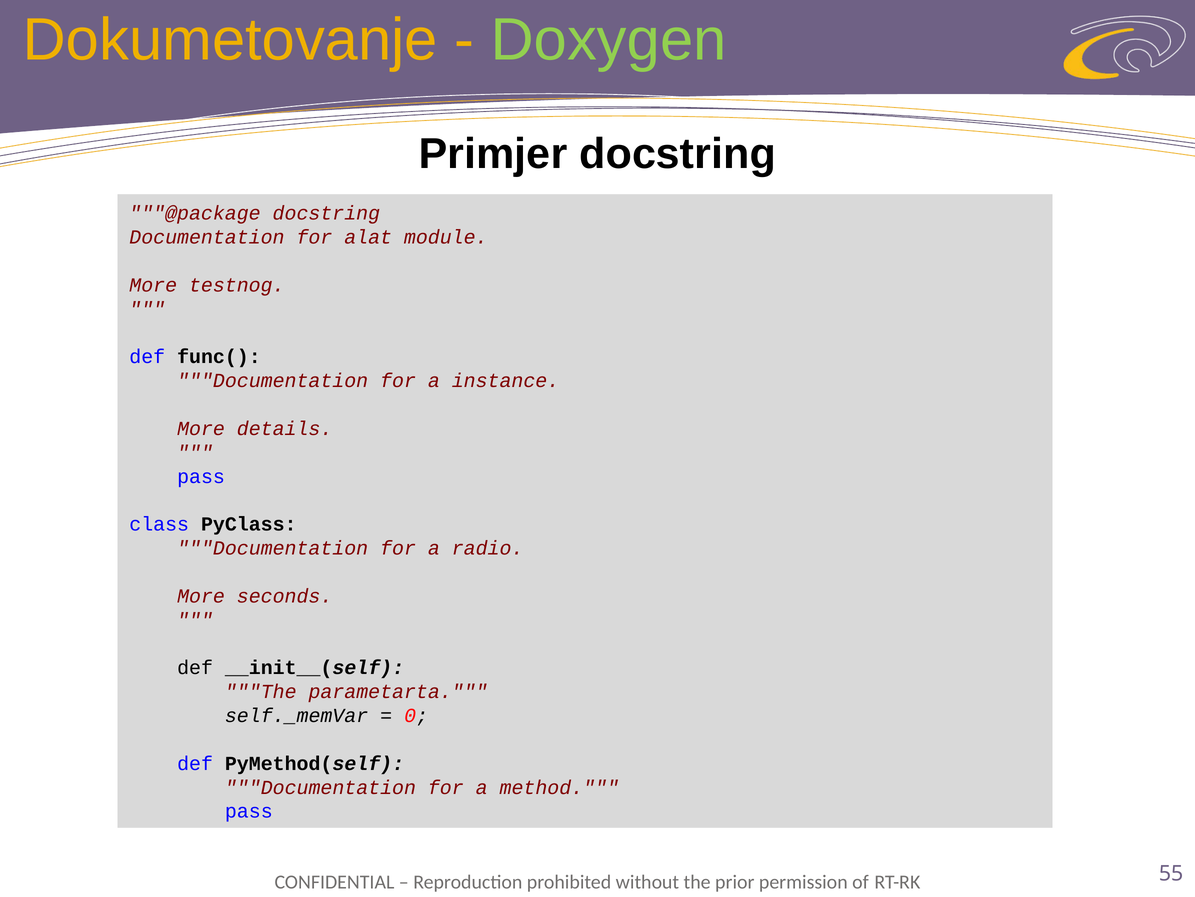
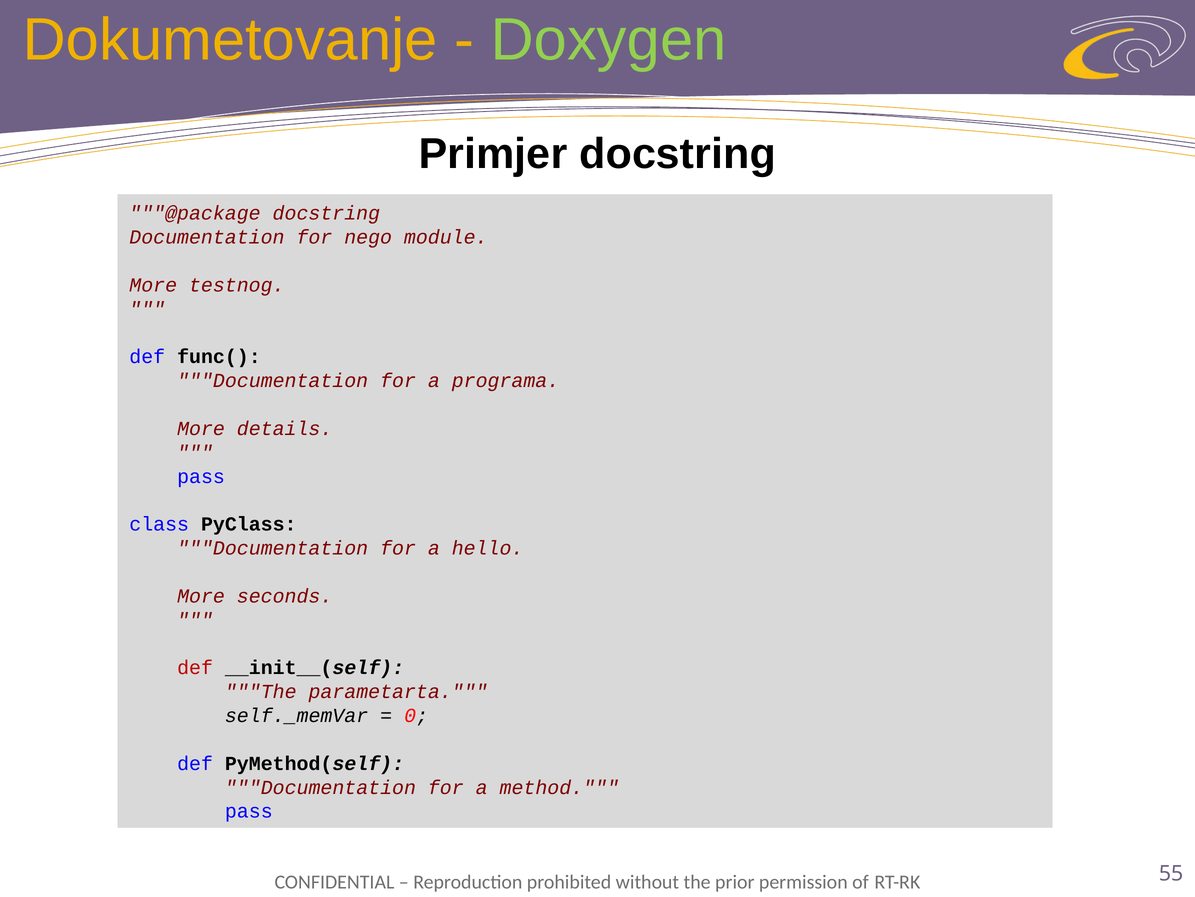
alat: alat -> nego (368, 237)
instance: instance -> programa (506, 380)
radio: radio -> hello (488, 548)
def colour: black -> red (195, 667)
